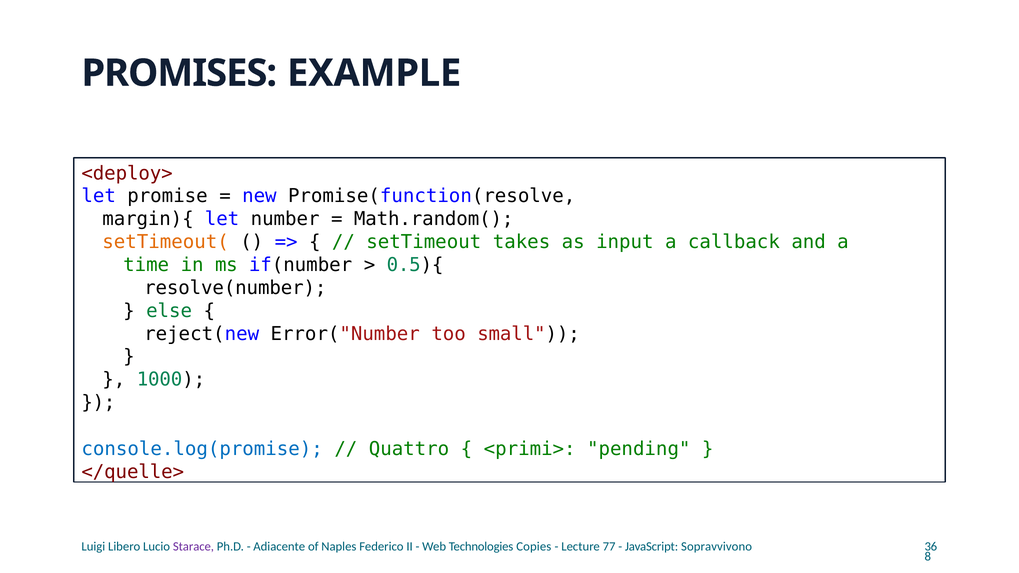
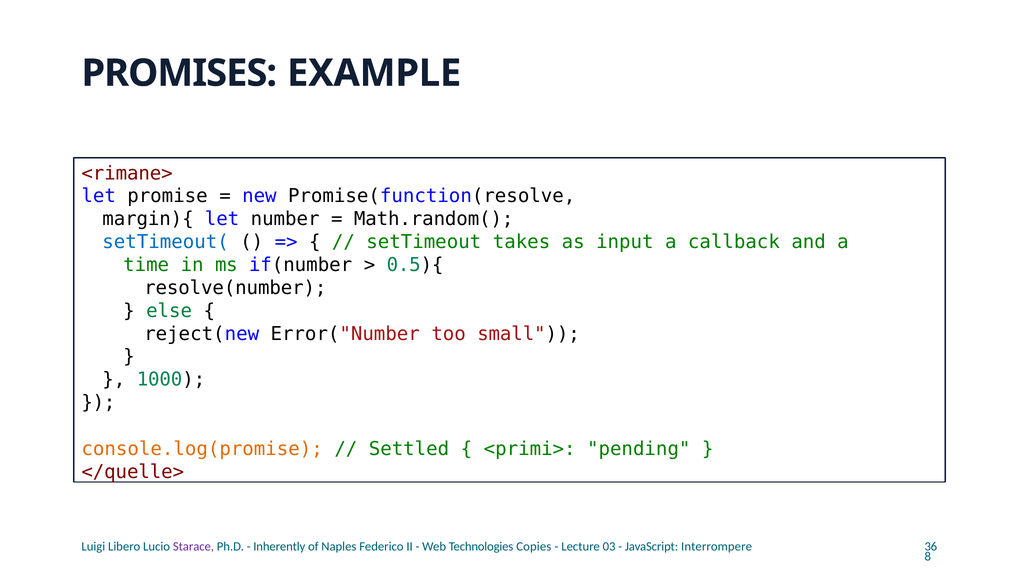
<deploy>: <deploy> -> <rimane> (127, 173)
setTimeout( colour: orange -> blue (166, 242)
console.log(promise colour: blue -> orange (202, 449)
Quattro: Quattro -> Settled (409, 449)
Adiacente: Adiacente -> Inherently (279, 547)
77: 77 -> 03 (609, 547)
Sopravvivono: Sopravvivono -> Interrompere (717, 547)
